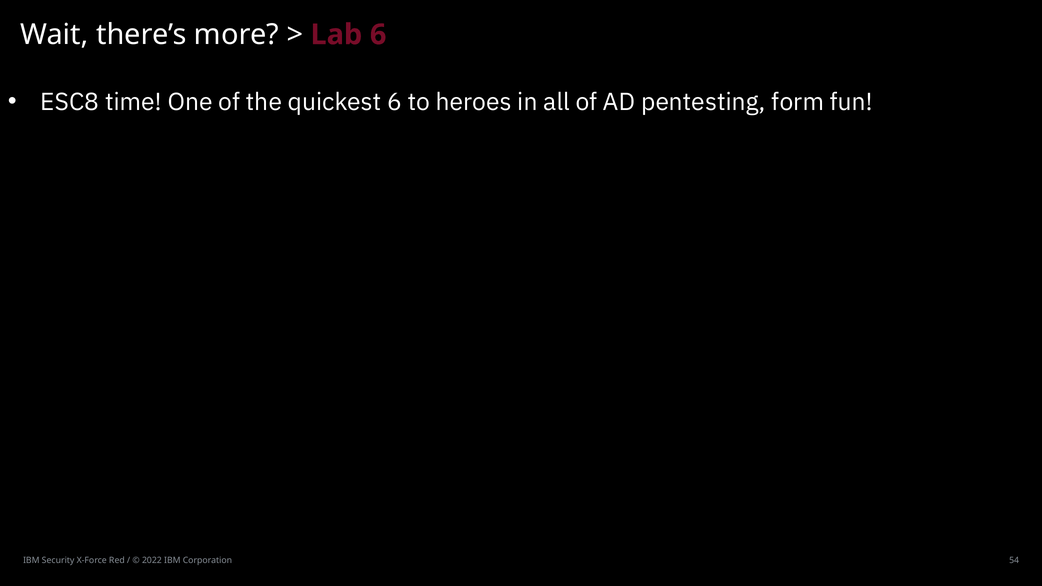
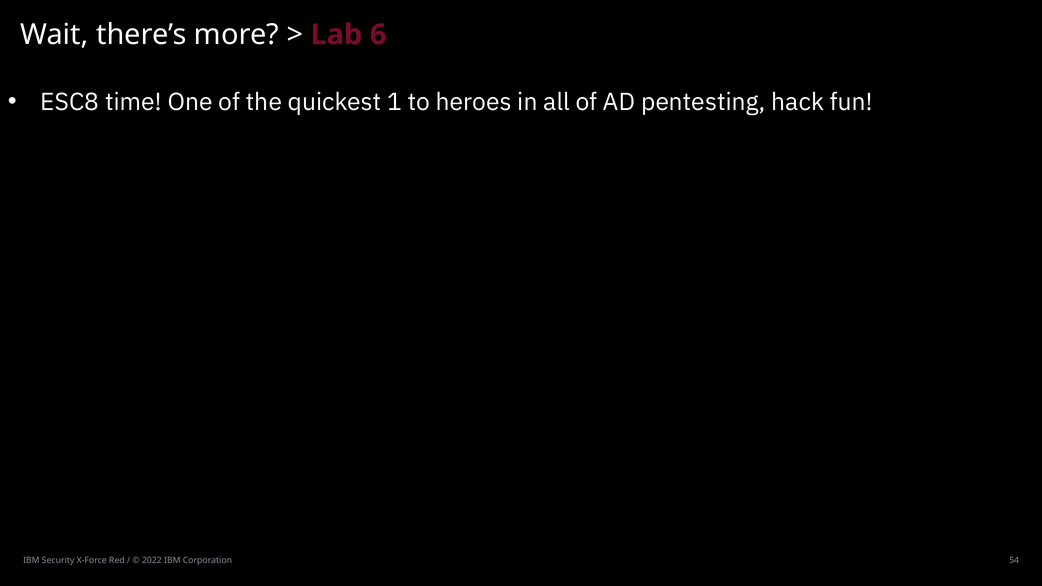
quickest 6: 6 -> 1 (394, 102)
form: form -> hack (798, 102)
